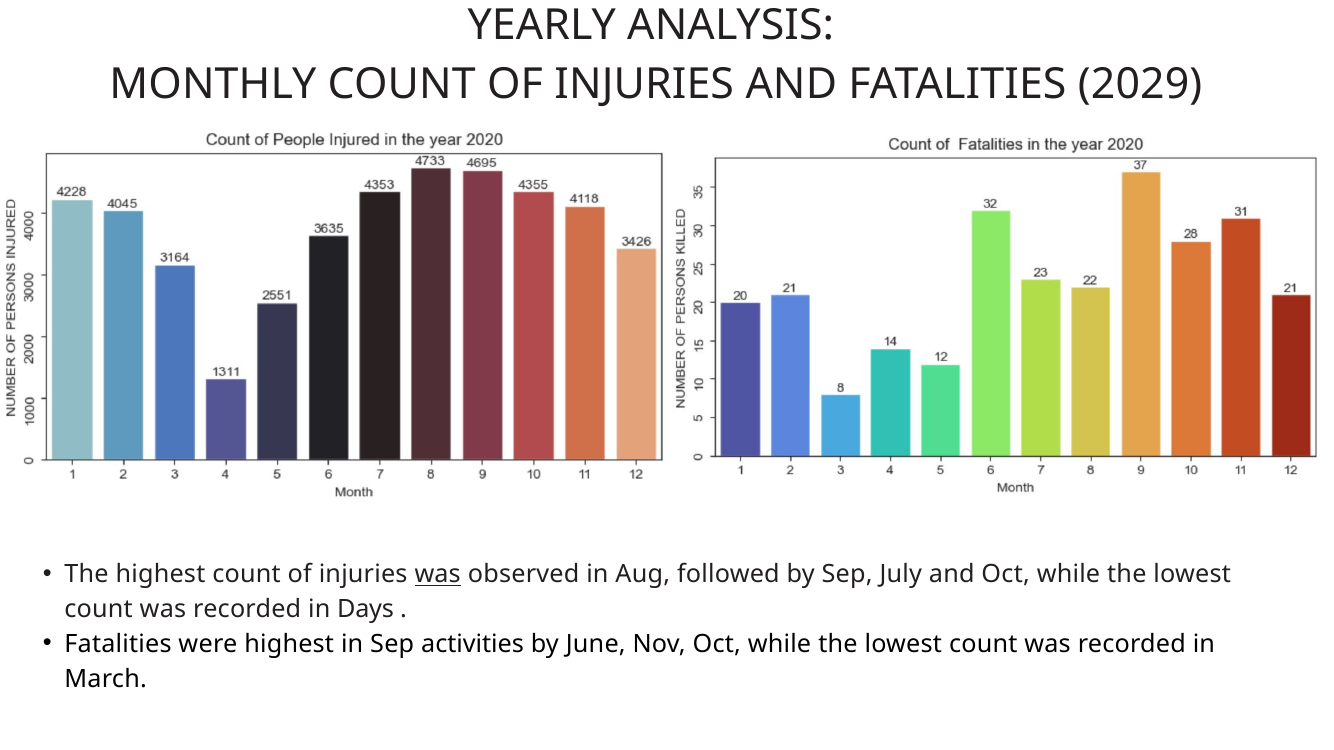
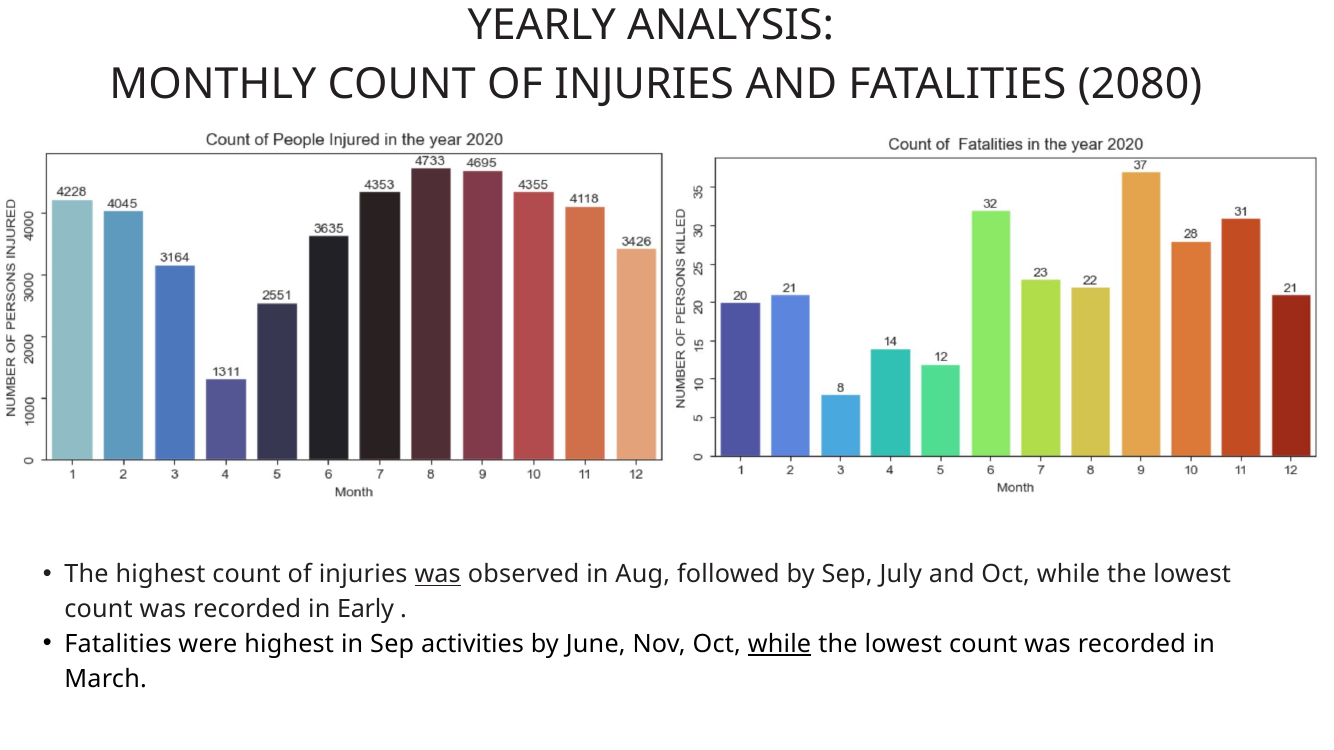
2029: 2029 -> 2080 (1140, 85)
Days: Days -> Early (366, 610)
while underline: none -> present (780, 644)
